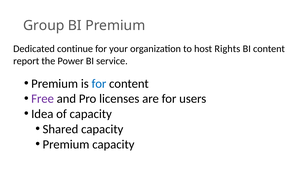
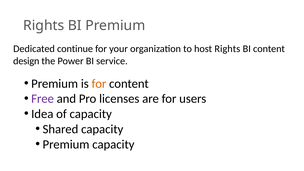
Group: Group -> Rights (44, 26)
report: report -> design (26, 61)
for colour: blue -> orange (99, 84)
